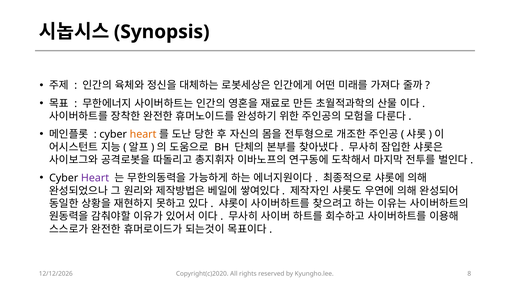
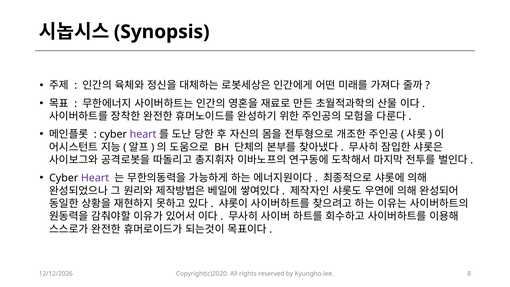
heart colour: orange -> purple (143, 134)
